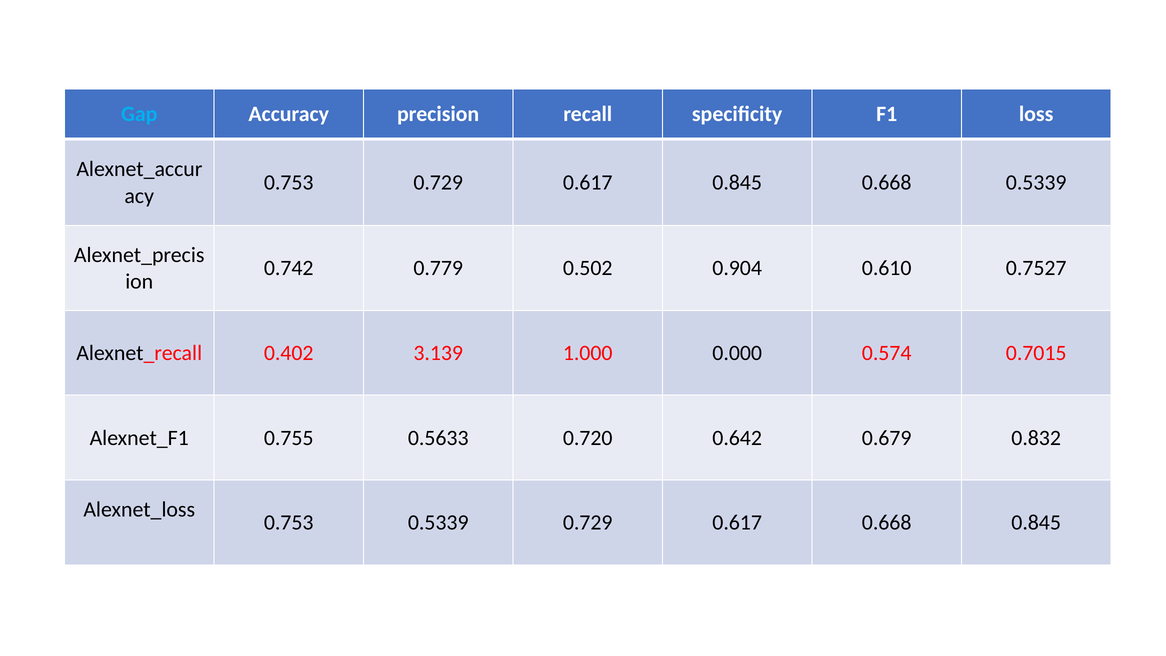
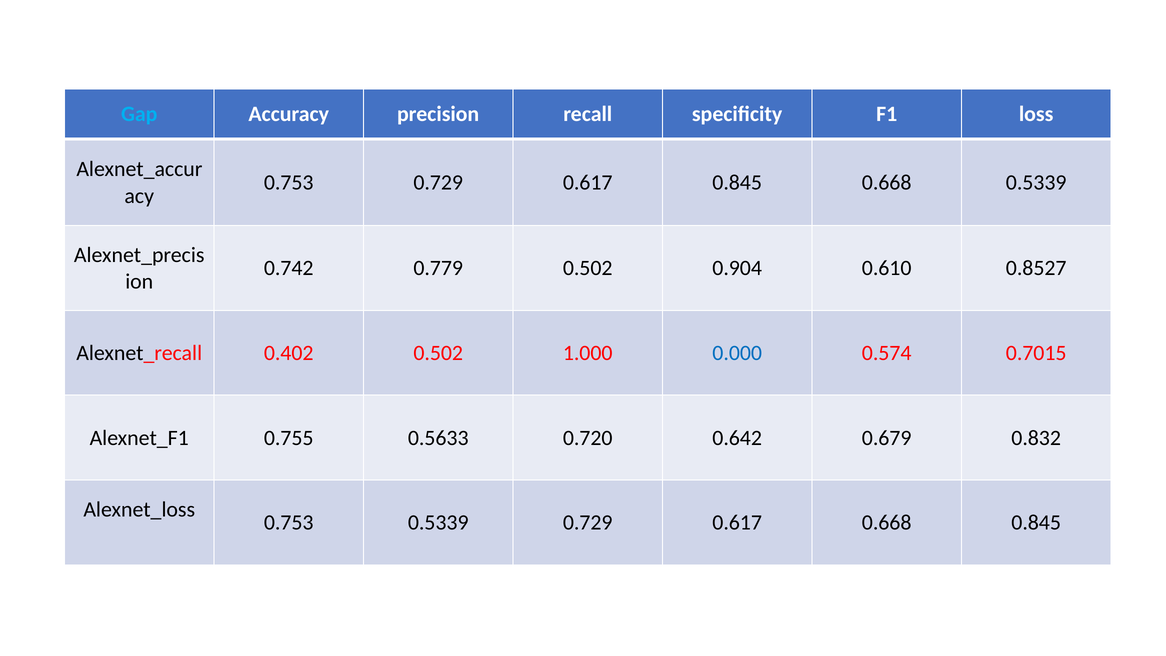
0.7527: 0.7527 -> 0.8527 (1036, 268)
0.402 3.139: 3.139 -> 0.502 (438, 353)
0.000 colour: black -> blue (737, 353)
